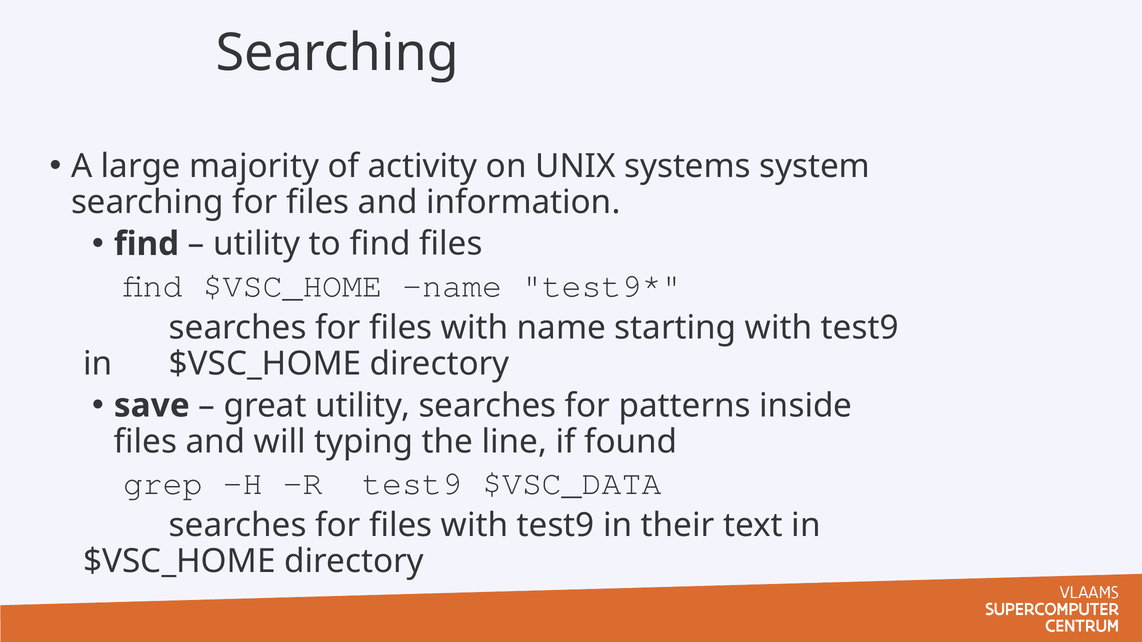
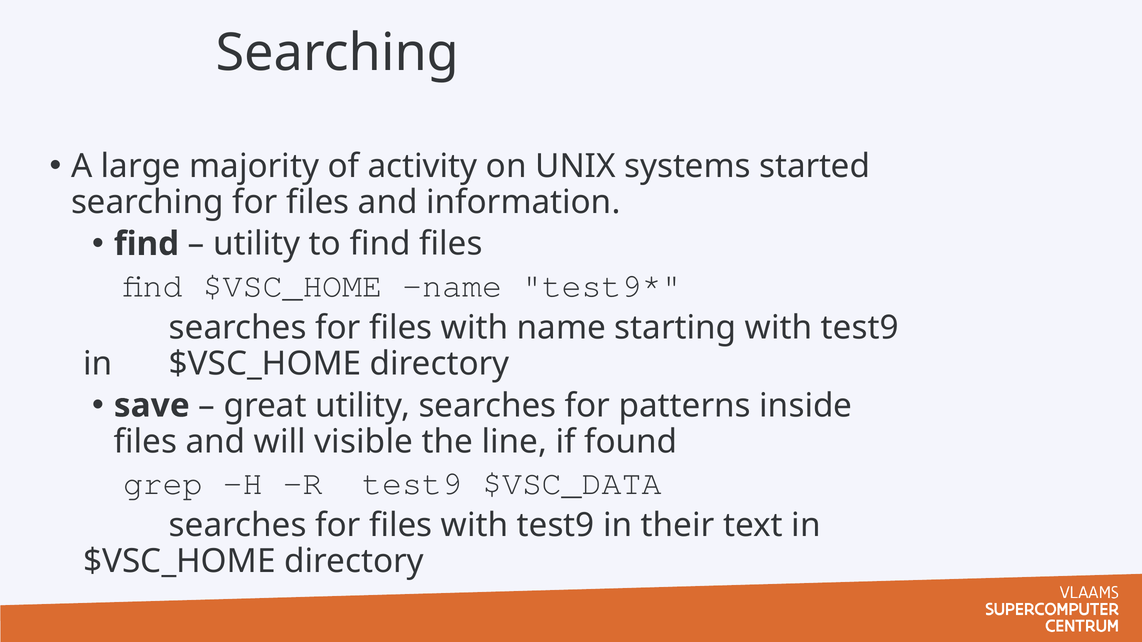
system: system -> started (815, 166)
typing: typing -> visible (364, 442)
